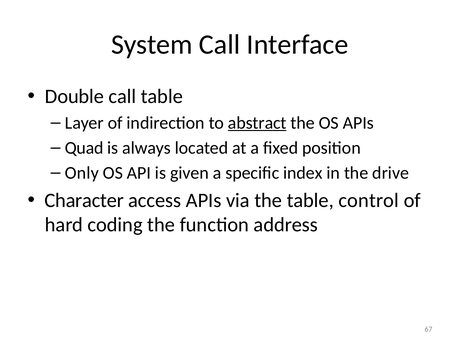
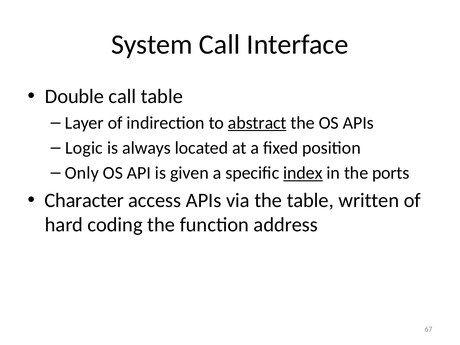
Quad: Quad -> Logic (84, 148)
index underline: none -> present (303, 173)
drive: drive -> ports (391, 173)
control: control -> written (369, 200)
